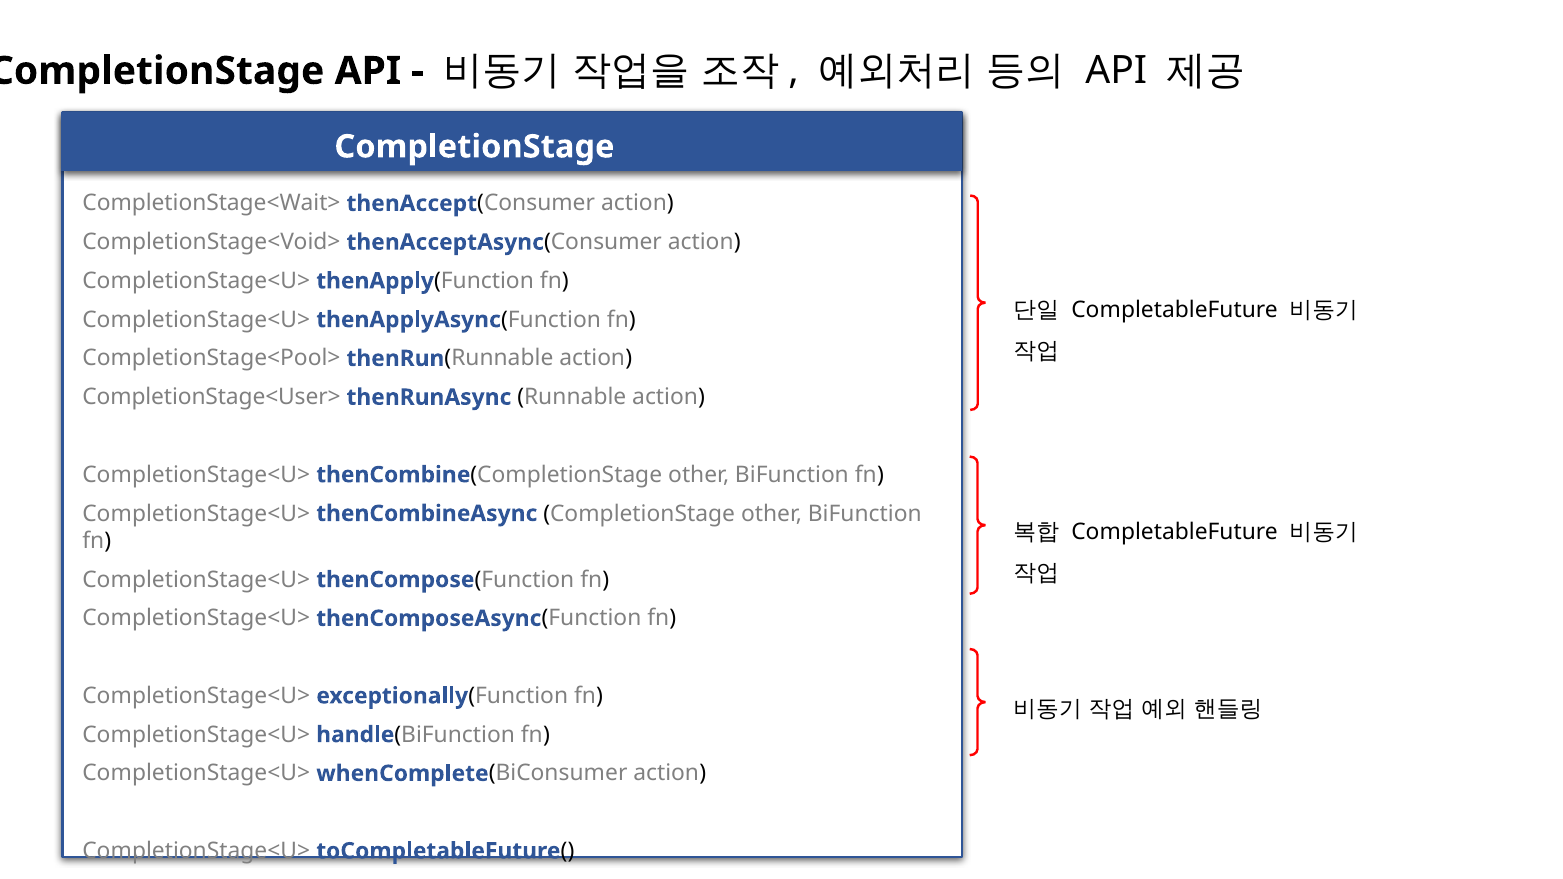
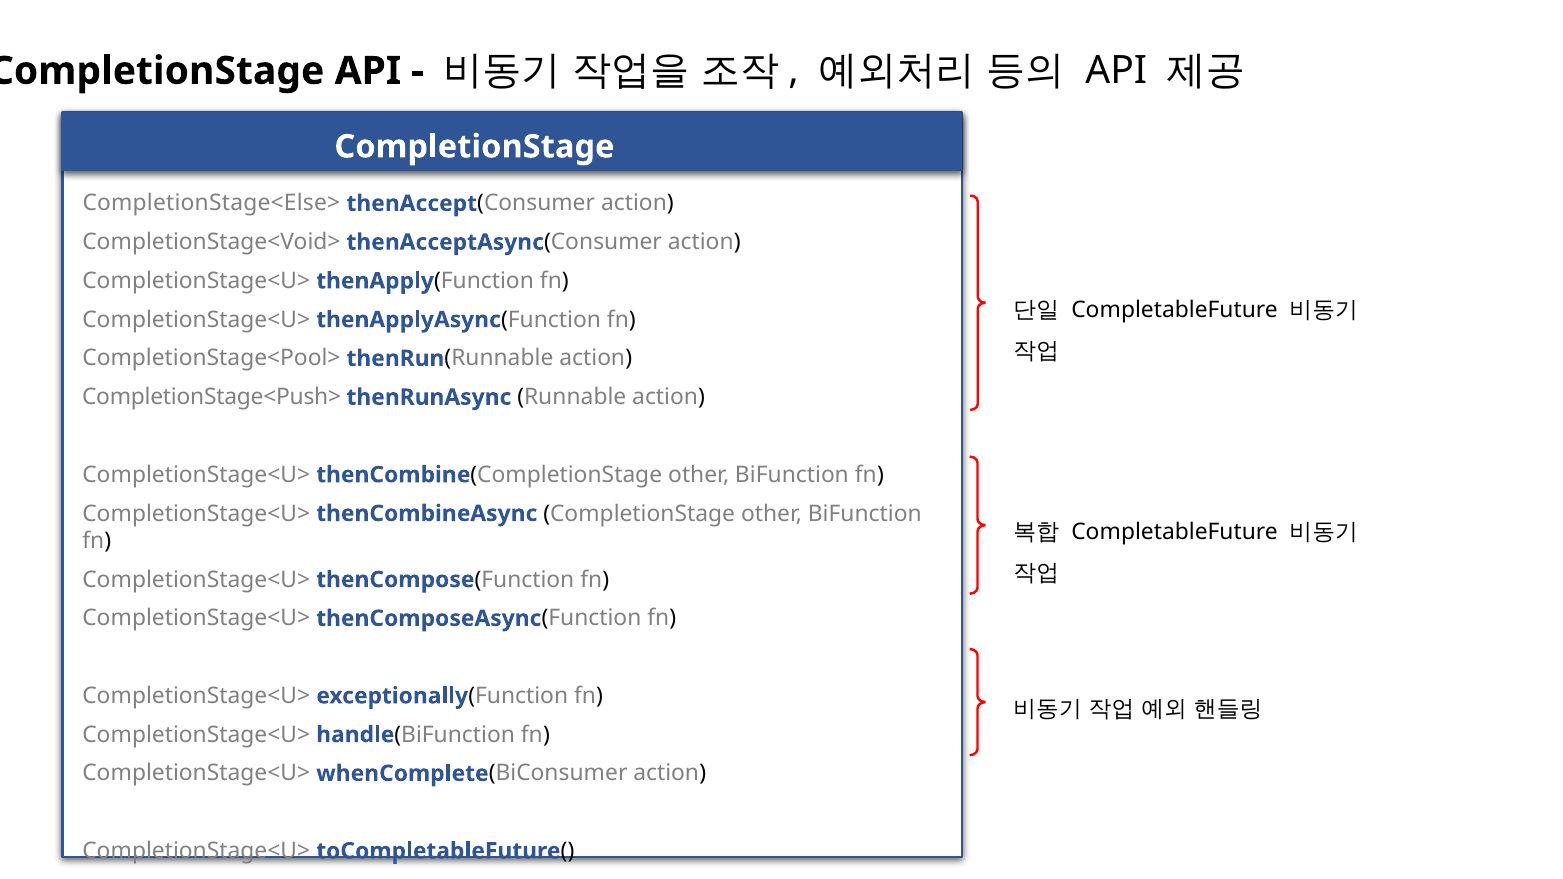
CompletionStage<Wait>: CompletionStage<Wait> -> CompletionStage<Else> (211, 203)
CompletionStage<User>: CompletionStage<User> -> CompletionStage<Push> (212, 397)
